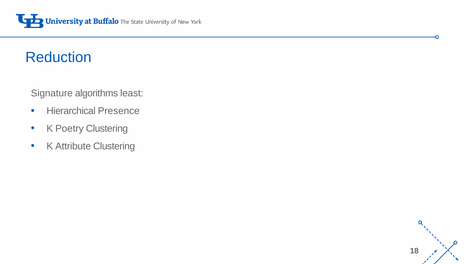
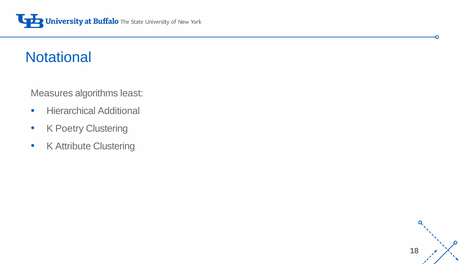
Reduction: Reduction -> Notational (58, 57)
Signature: Signature -> Measures (52, 94)
Presence: Presence -> Additional (119, 111)
